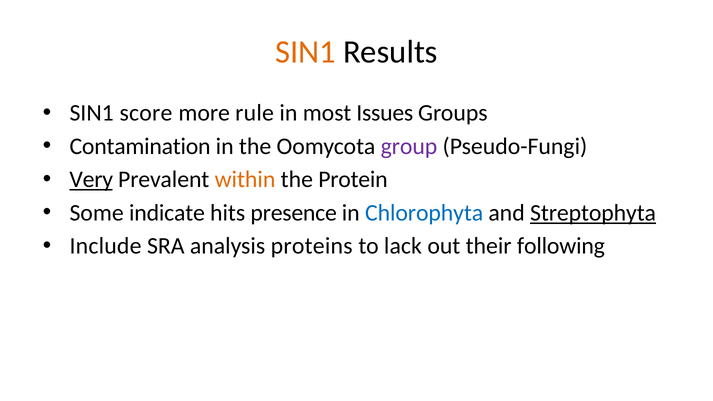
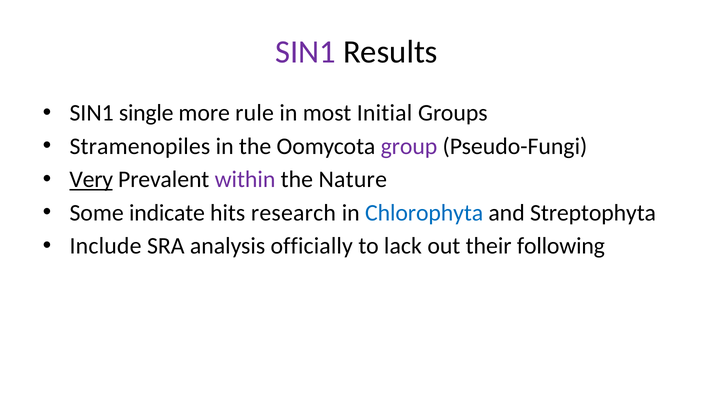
SIN1 colour: orange -> purple (305, 52)
score: score -> single (146, 113)
Issues: Issues -> Initial (385, 113)
Contamination: Contamination -> Stramenopiles (140, 146)
within colour: orange -> purple (245, 180)
Protein: Protein -> Nature (353, 180)
presence: presence -> research (293, 213)
Streptophyta underline: present -> none (593, 213)
proteins: proteins -> officially (312, 246)
